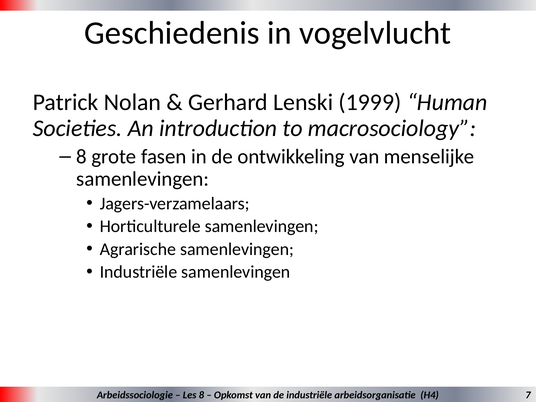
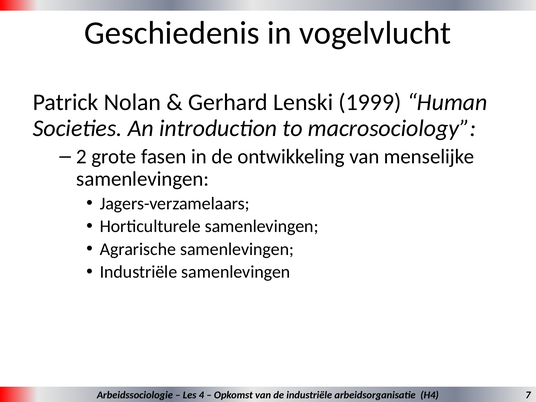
8: 8 -> 2 (82, 156)
Les 8: 8 -> 4 (201, 395)
